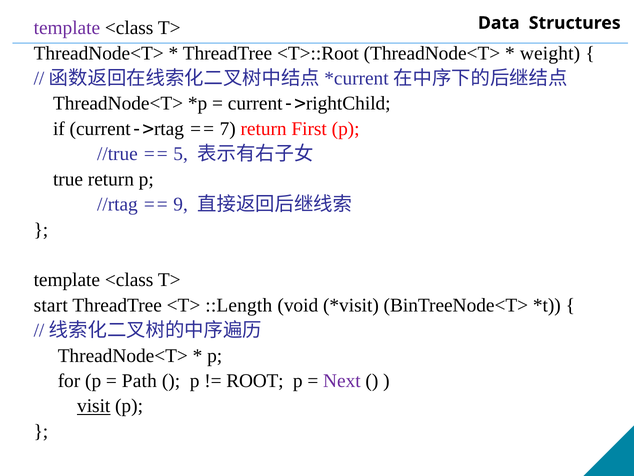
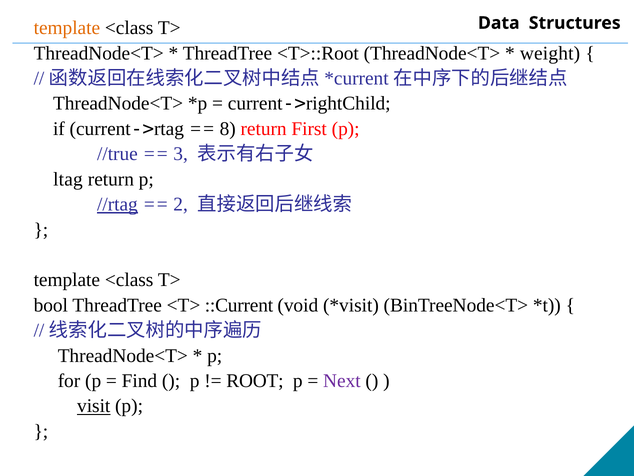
template colour: purple -> orange (67, 28)
7: 7 -> 8 (228, 129)
5: 5 -> 3 (181, 154)
true: true -> ltag (68, 179)
//rtag underline: none -> present (117, 204)
9: 9 -> 2 (181, 204)
start: start -> bool (51, 305)
::Length: ::Length -> ::Current (239, 305)
Path: Path -> Find (139, 380)
